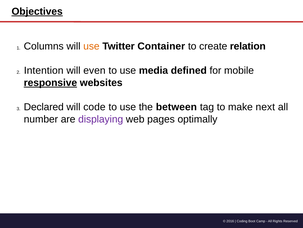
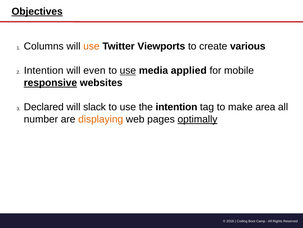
Container: Container -> Viewports (161, 46)
relation: relation -> various (248, 46)
use underline: none -> present (128, 70)
defined: defined -> applied (189, 70)
code: code -> slack (95, 107)
the between: between -> intention (176, 107)
next: next -> area (265, 107)
displaying colour: purple -> orange (101, 119)
optimally underline: none -> present (197, 119)
